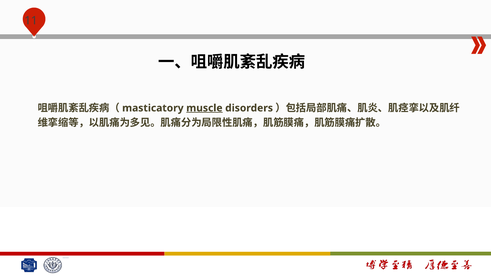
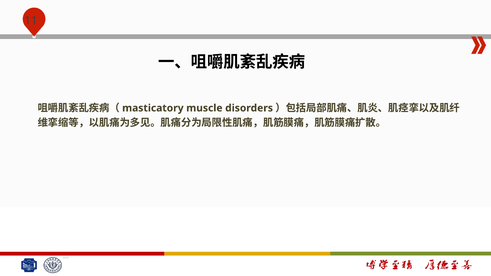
muscle underline: present -> none (204, 108)
